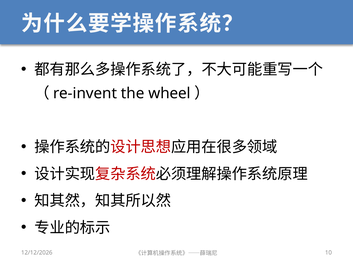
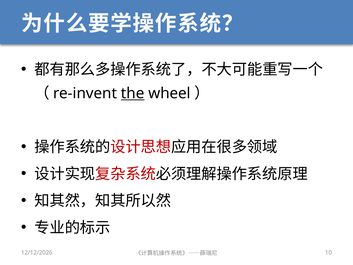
the underline: none -> present (133, 93)
